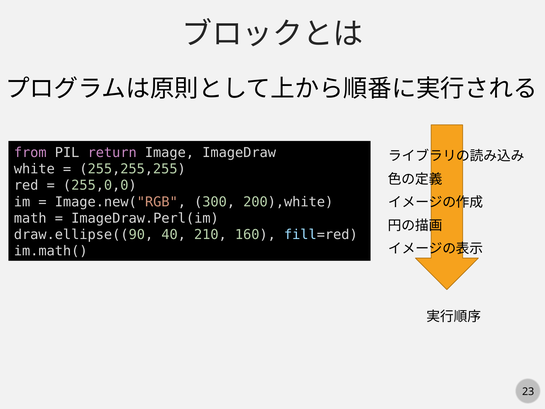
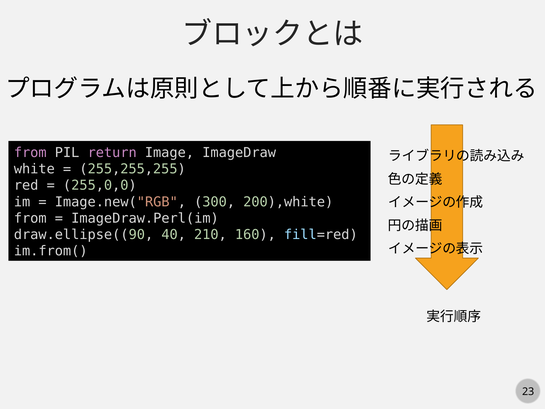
math: math -> from (30, 218)
im.math(: im.math( -> im.from( (51, 251)
